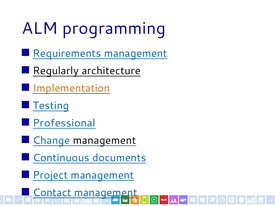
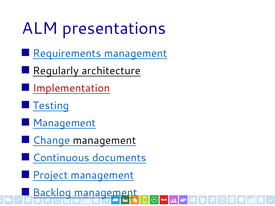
programming: programming -> presentations (114, 28)
Implementation colour: orange -> red (71, 88)
Professional: Professional -> Management (64, 123)
Contact: Contact -> Backlog (52, 193)
